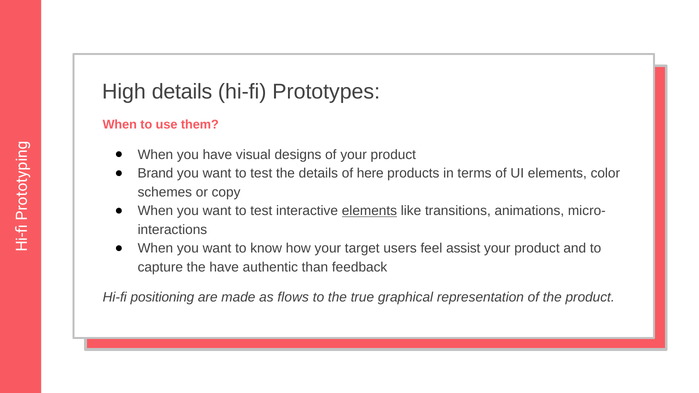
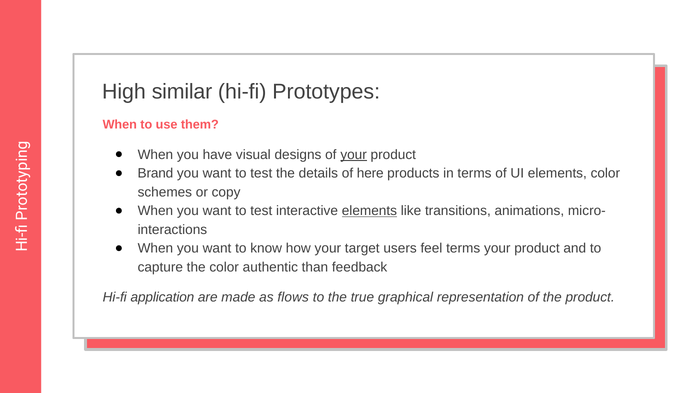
High details: details -> similar (182, 92)
your underline: none -> present (354, 155)
feel assist: assist -> terms (463, 248)
the have: have -> color (224, 267)
positioning: positioning -> application (162, 298)
